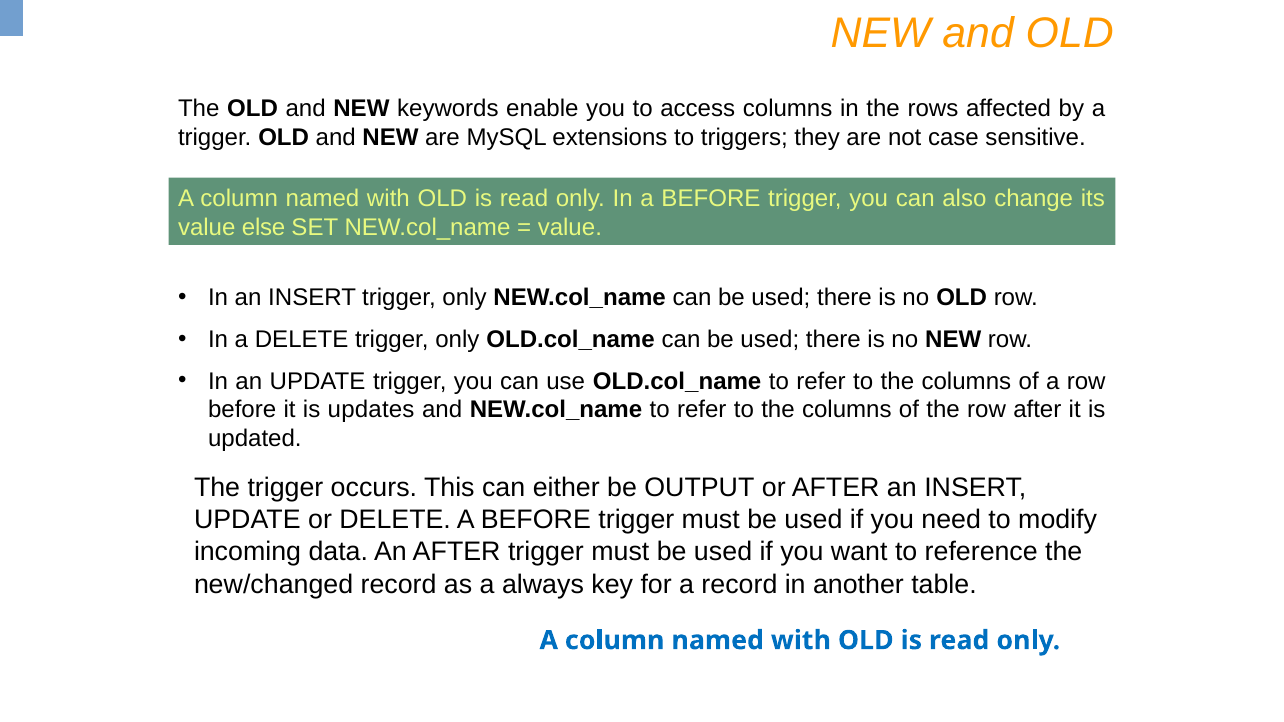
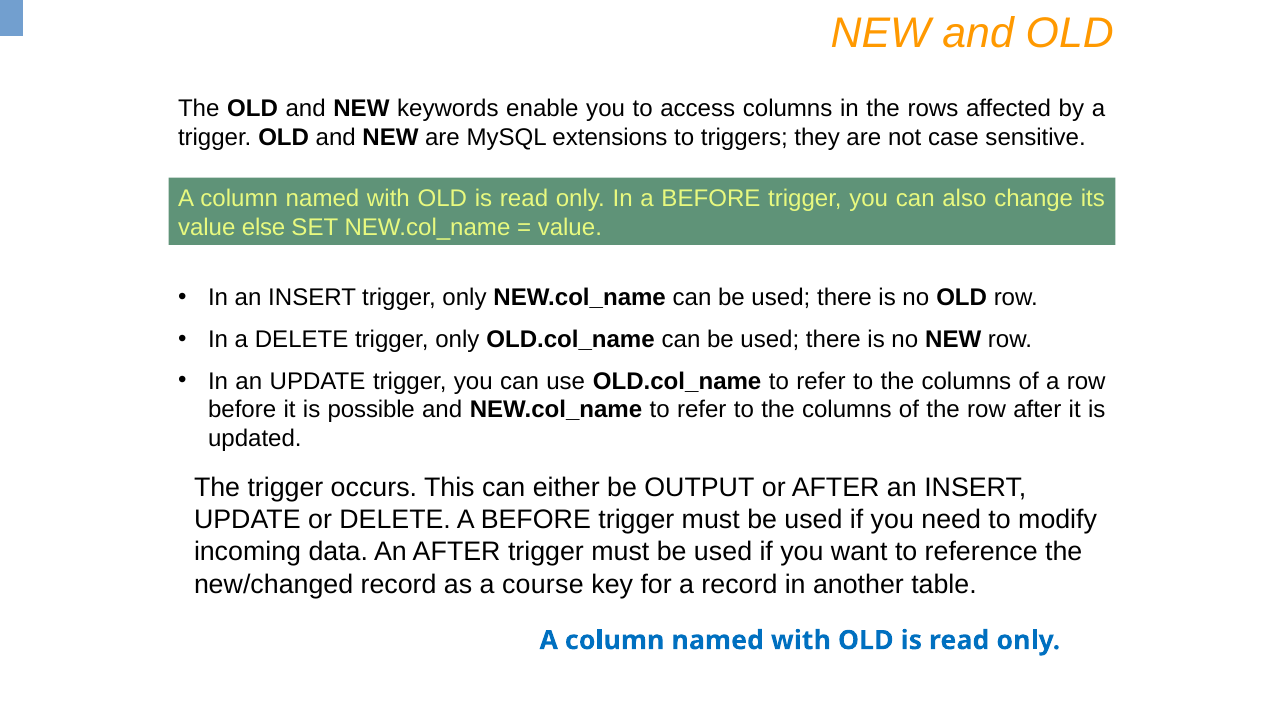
updates: updates -> possible (371, 410)
always: always -> course (543, 584)
